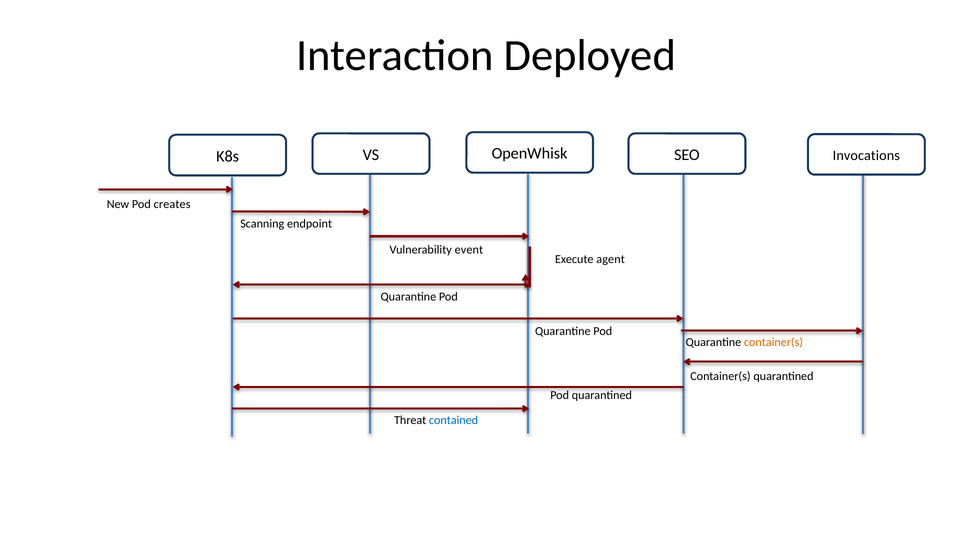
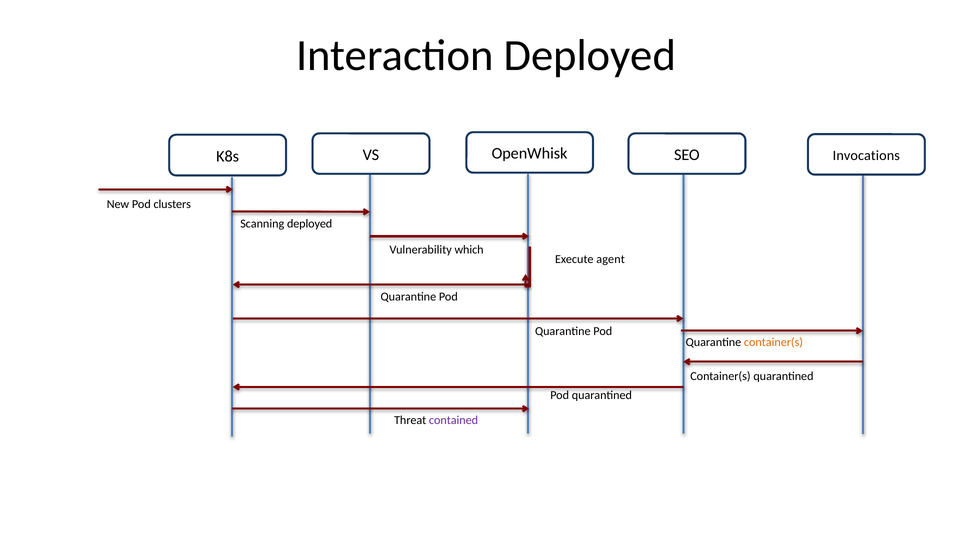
creates: creates -> clusters (172, 204)
Scanning endpoint: endpoint -> deployed (310, 224)
event: event -> which (469, 250)
contained colour: blue -> purple (454, 421)
